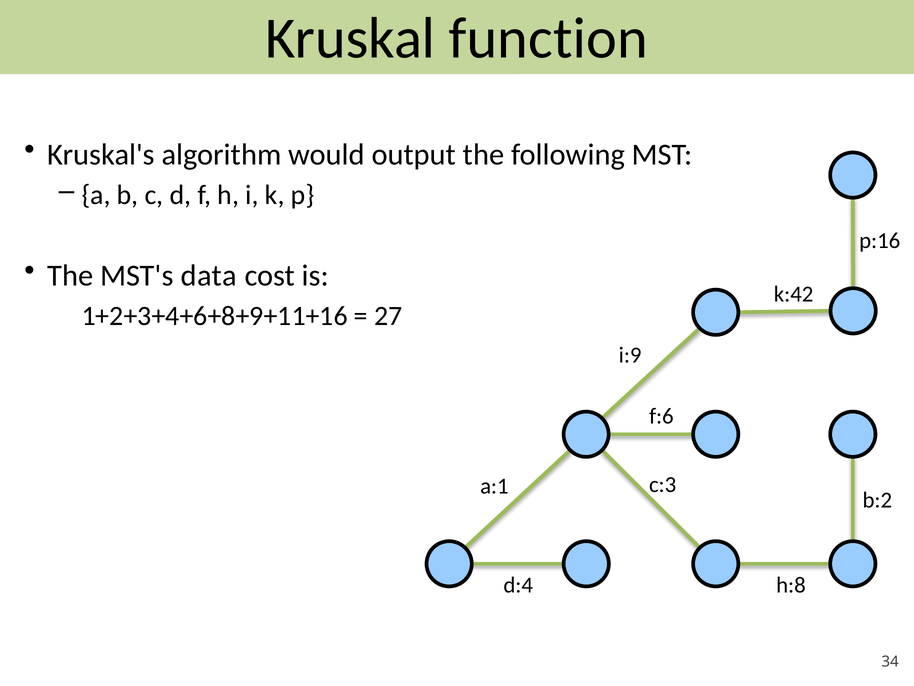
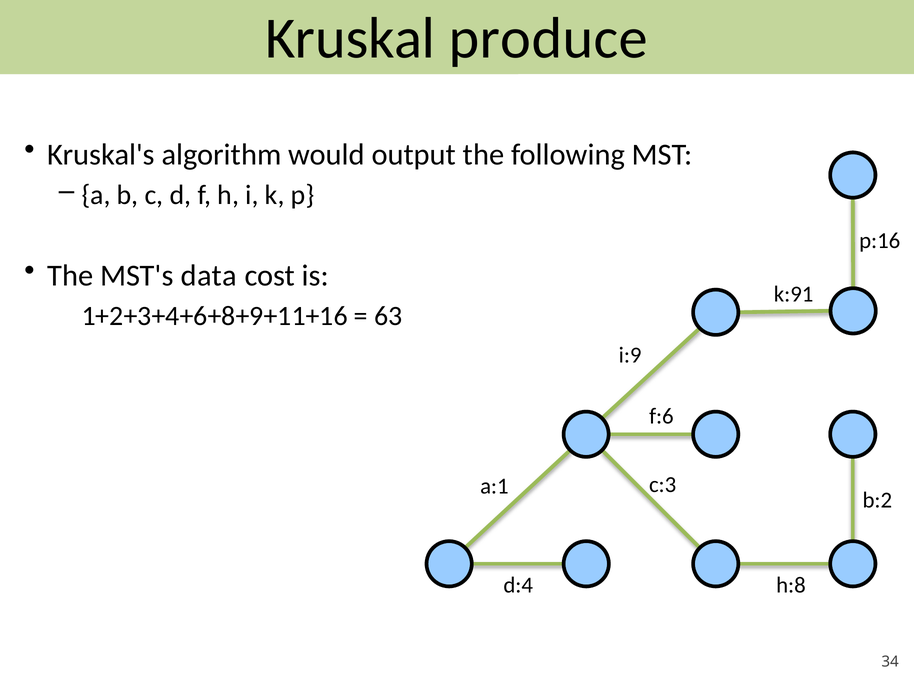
function: function -> produce (548, 38)
k:42: k:42 -> k:91 (794, 294)
27: 27 -> 63 (388, 316)
